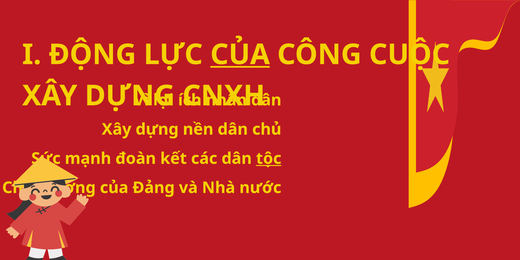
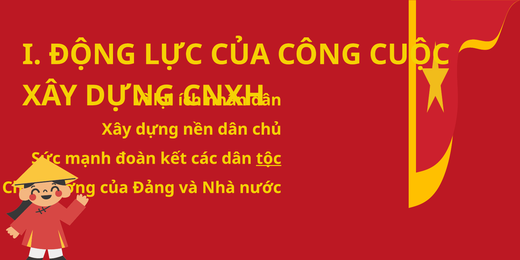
CỦA underline: present -> none (240, 55)
